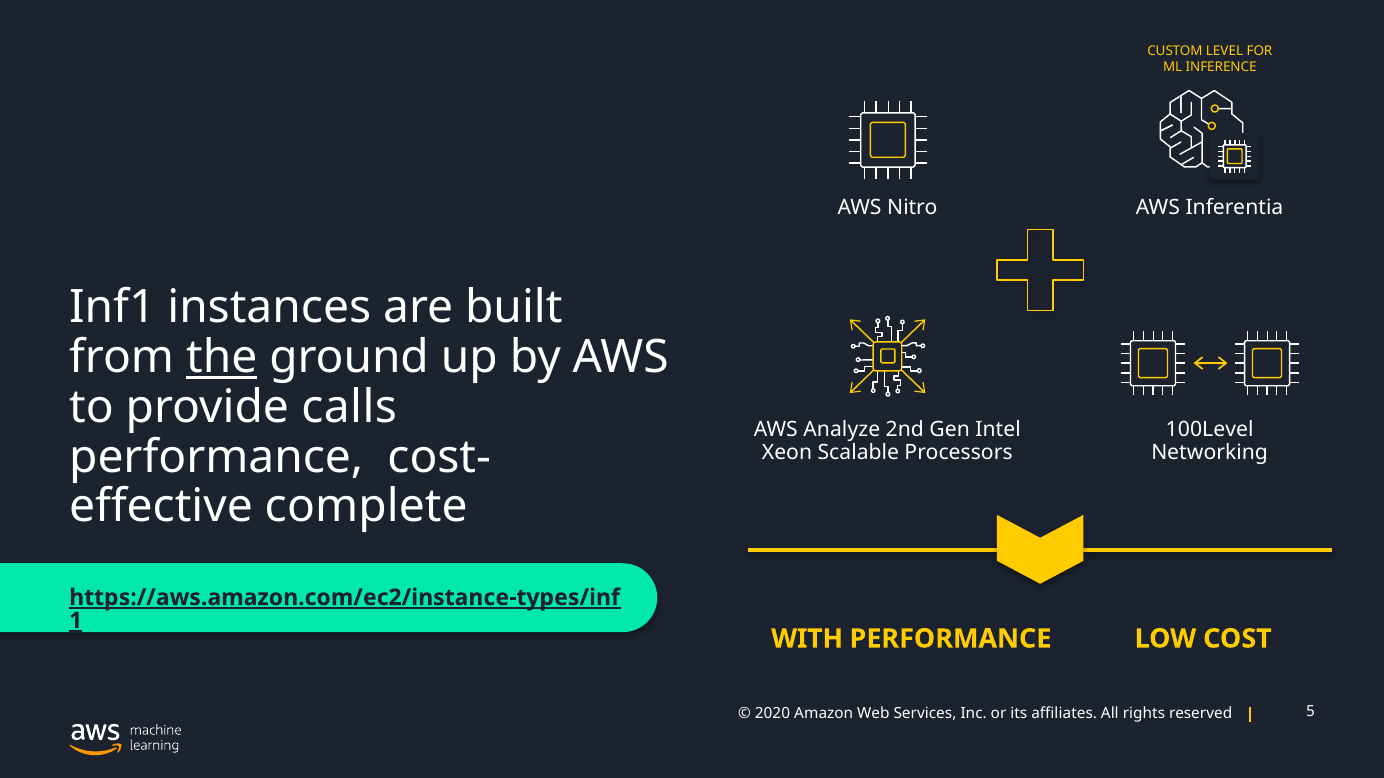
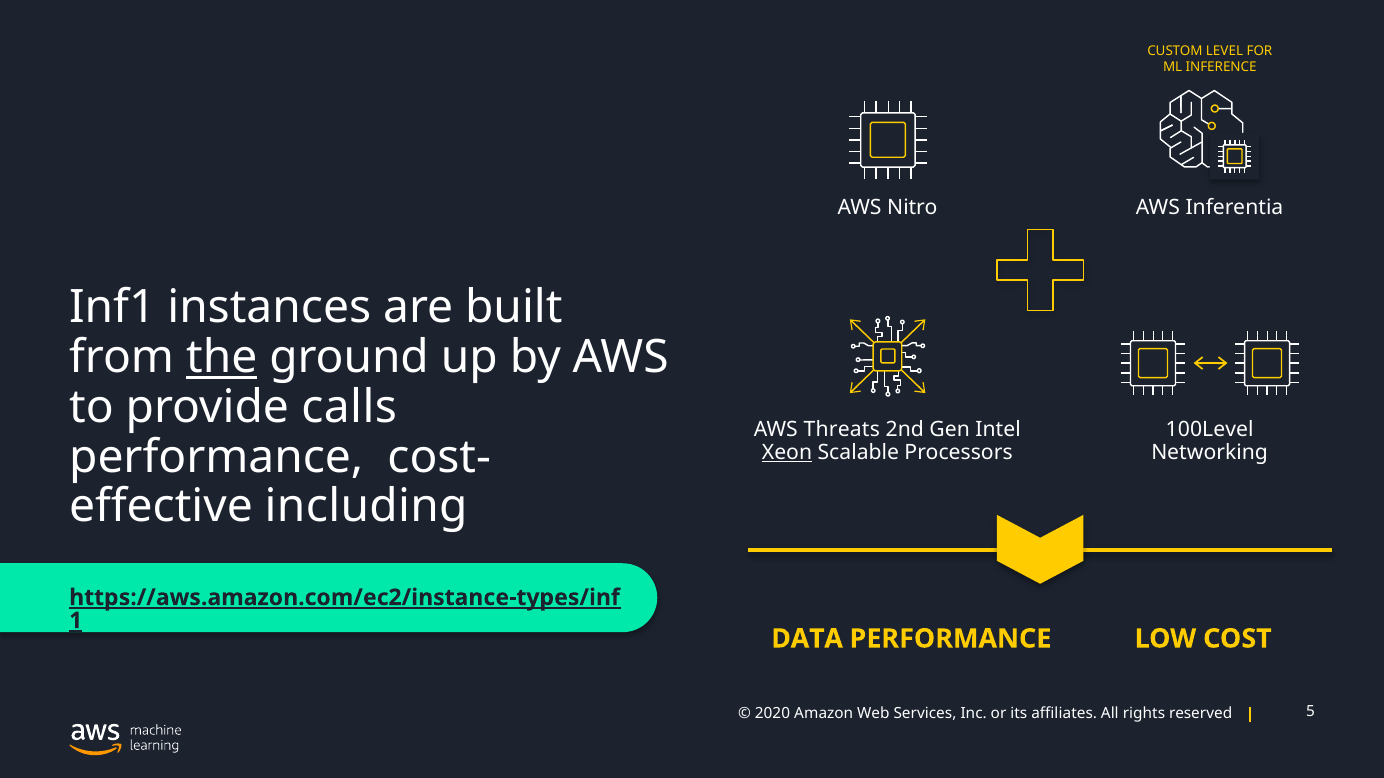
Analyze: Analyze -> Threats (842, 430)
Xeon underline: none -> present (787, 453)
complete: complete -> including (366, 507)
WITH: WITH -> DATA (807, 639)
